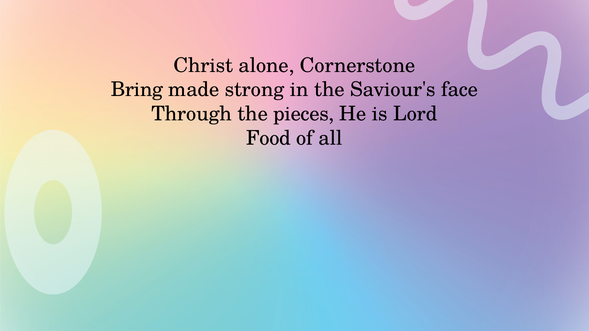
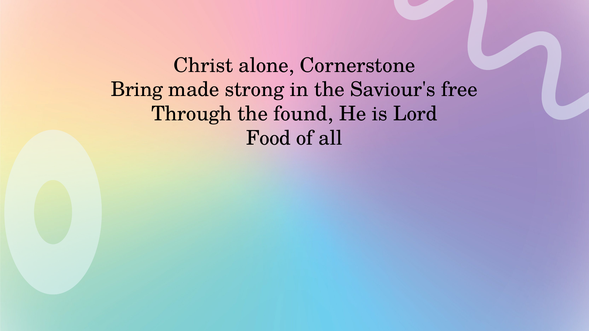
face: face -> free (459, 90)
pieces: pieces -> found (303, 114)
